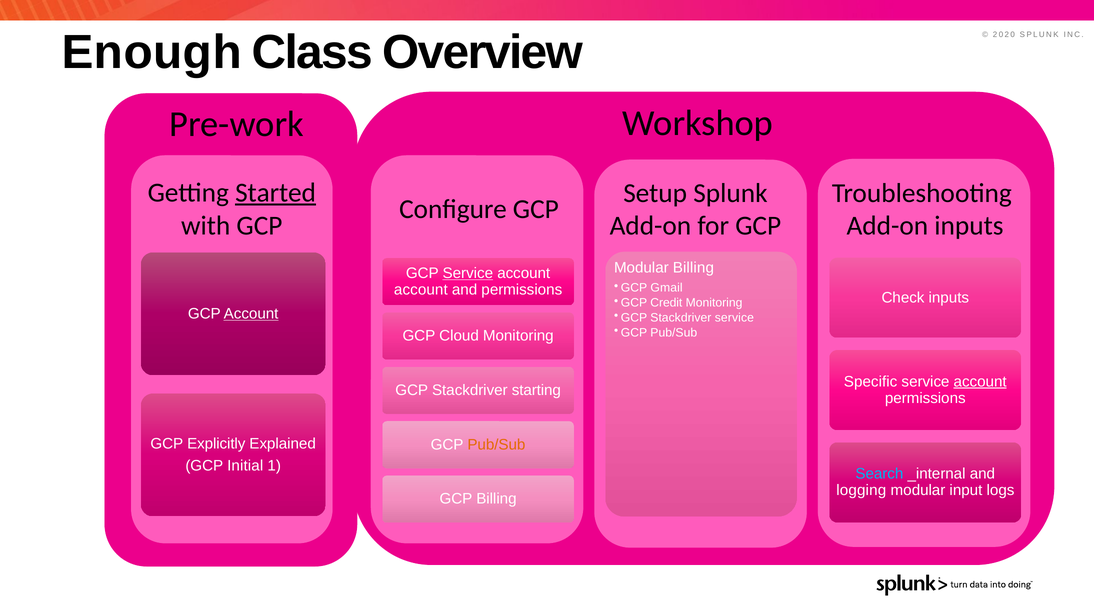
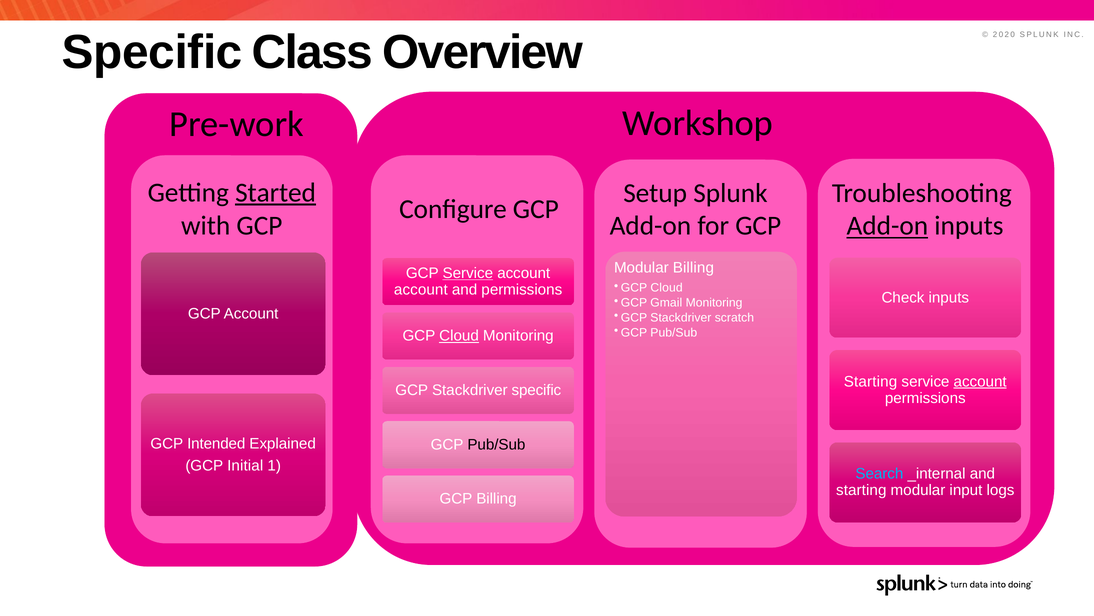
Enough: Enough -> Specific (152, 52)
Add-on underline: none -> present (887, 226)
Gmail: Gmail -> Cloud (667, 288)
Credit: Credit -> Gmail (666, 303)
Account underline: present -> none (251, 313)
Stackdriver service: service -> scratch (734, 317)
Cloud underline: none -> present (459, 336)
Specific: Specific -> Starting (871, 381)
Stackdriver starting: starting -> specific (536, 390)
Explicitly: Explicitly -> Intended (216, 443)
Pub/Sub colour: orange -> black (496, 444)
logging: logging -> starting (861, 490)
